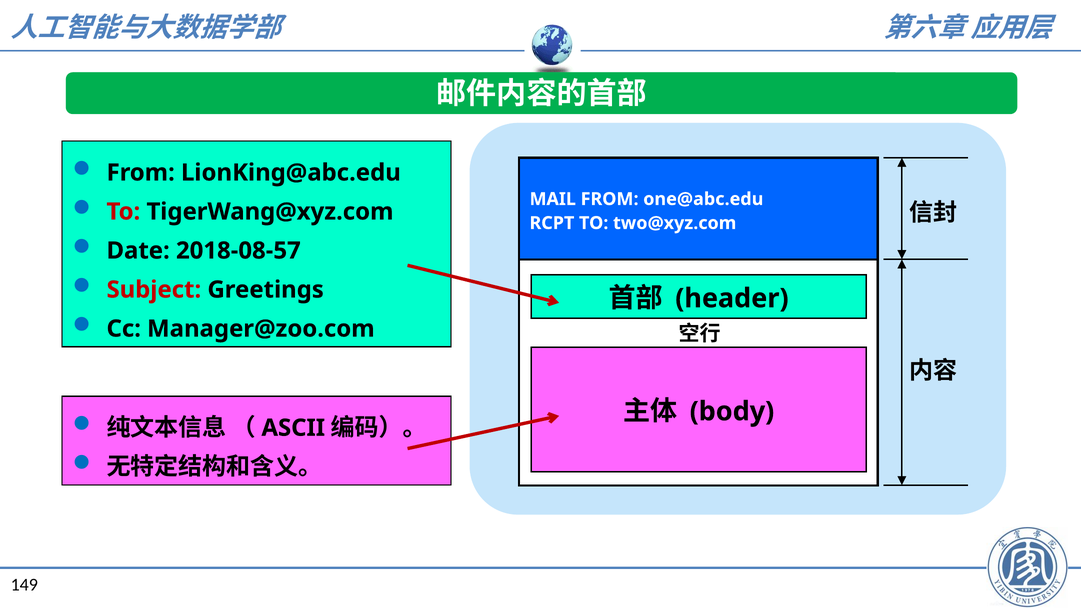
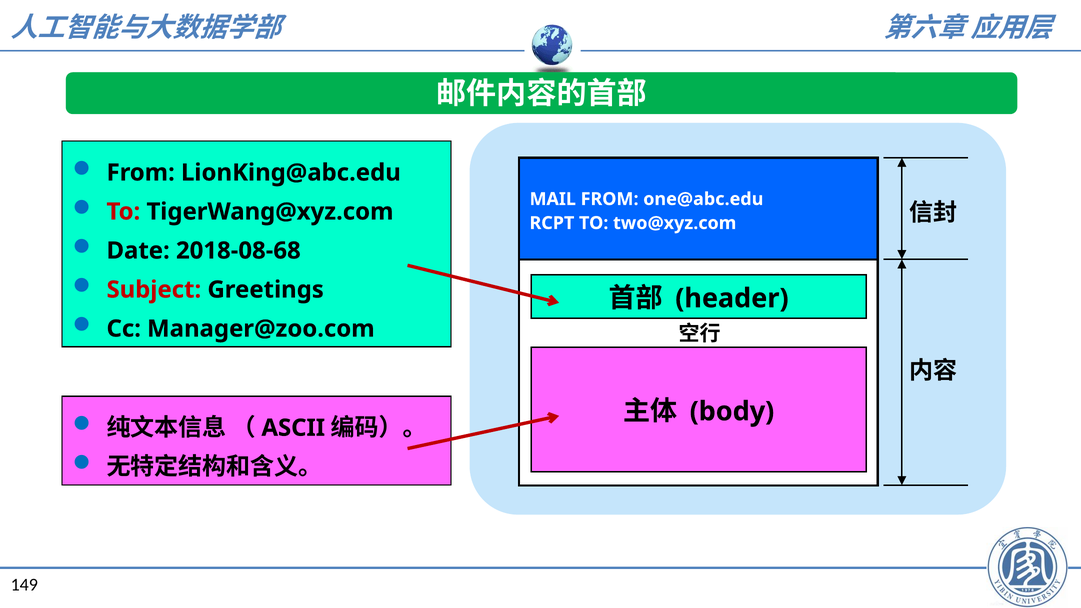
2018-08-57: 2018-08-57 -> 2018-08-68 (238, 251)
